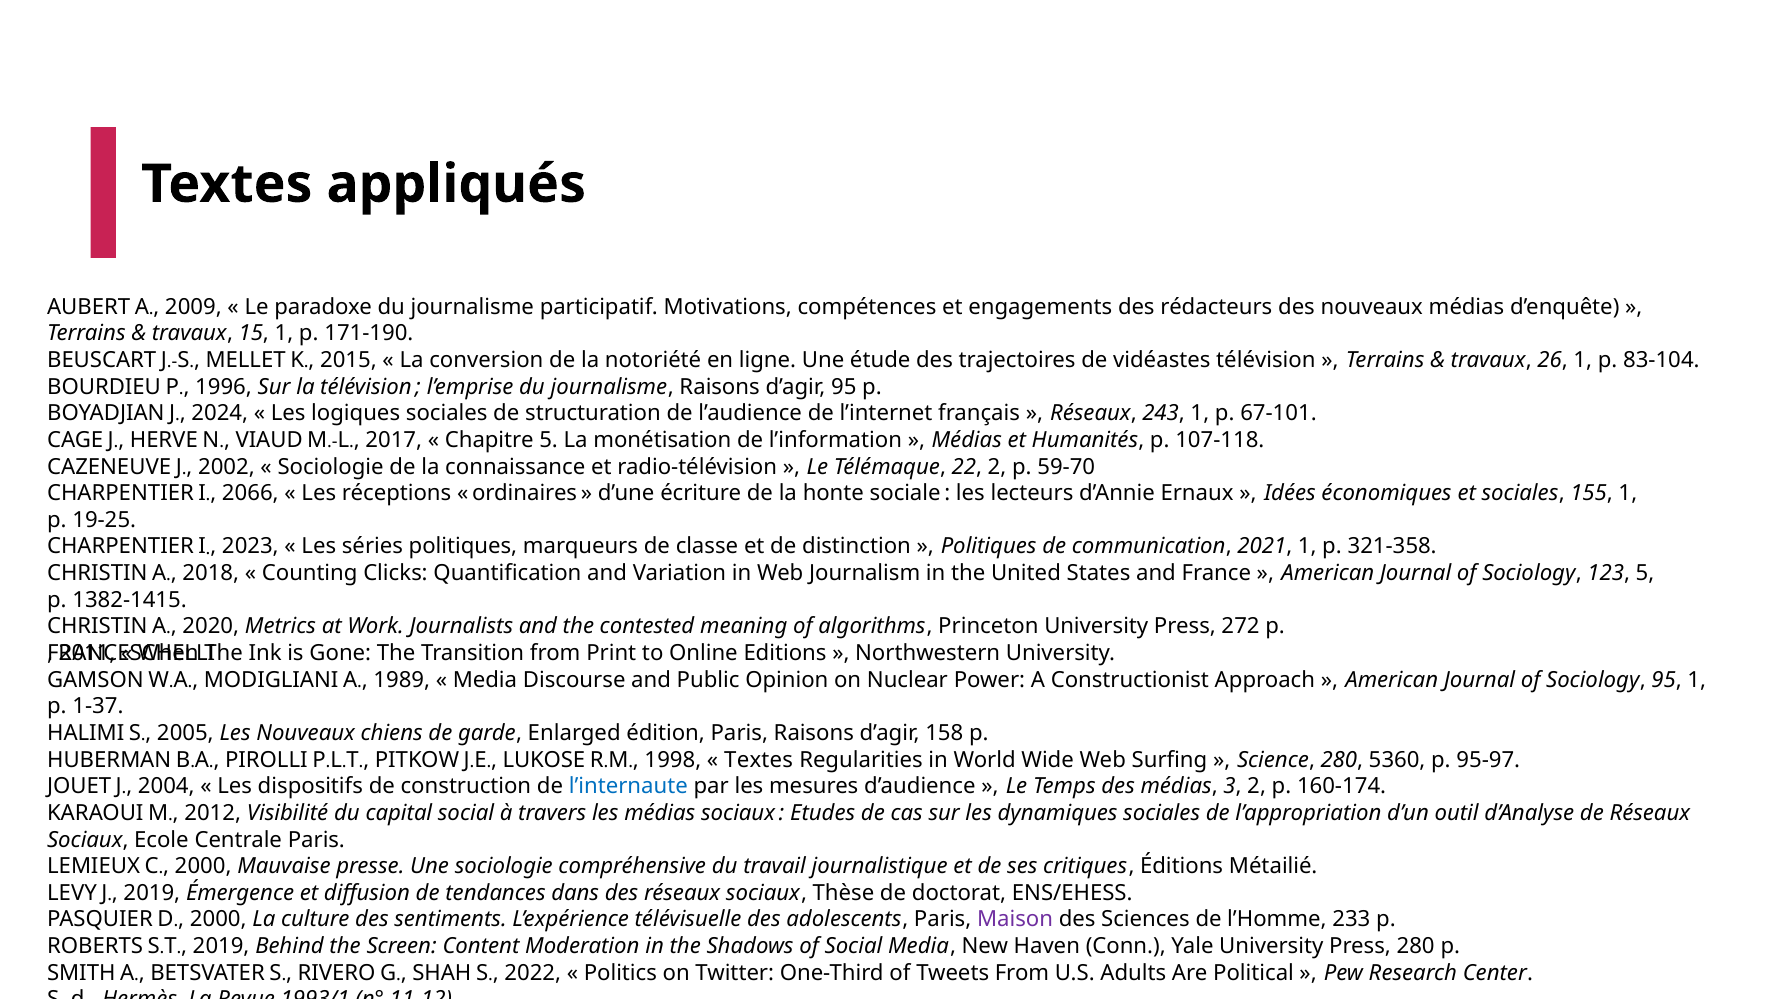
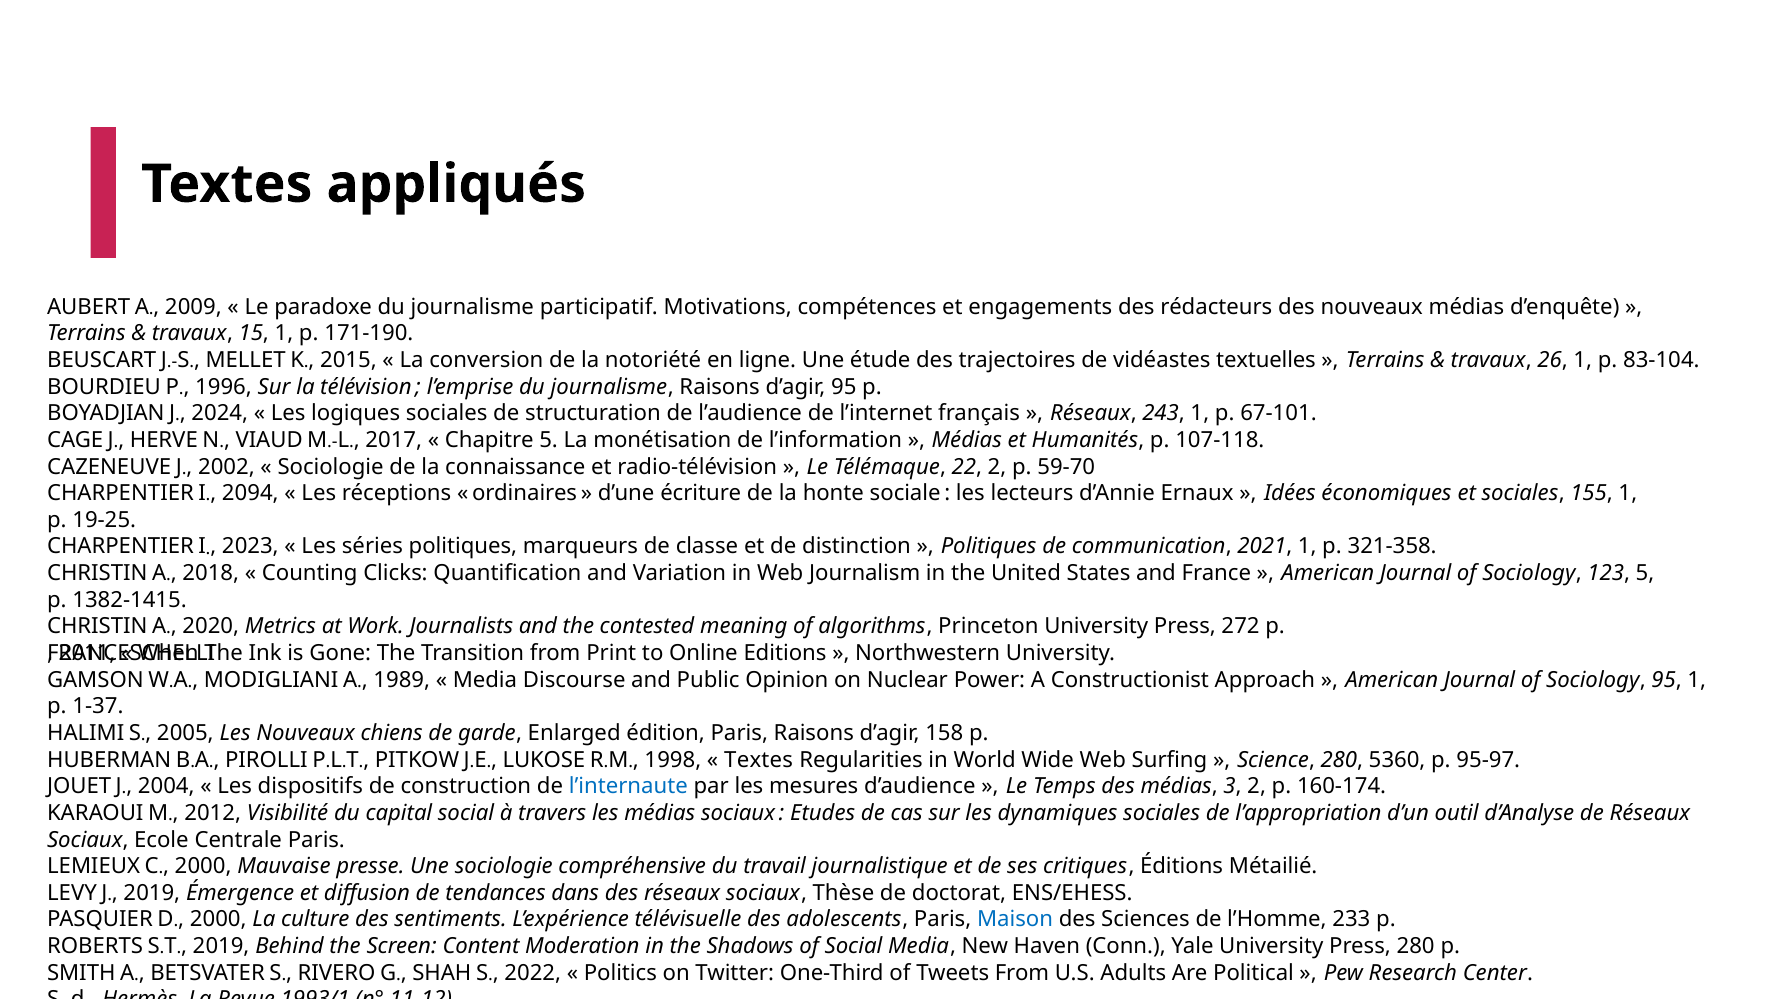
vidéastes télévision: télévision -> textuelles (1266, 360)
2066: 2066 -> 2094 (250, 493)
Maison colour: purple -> blue (1015, 919)
